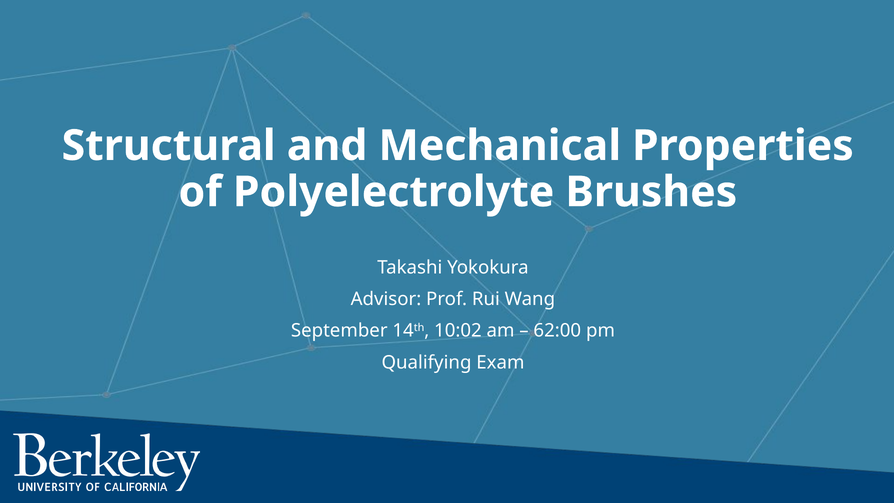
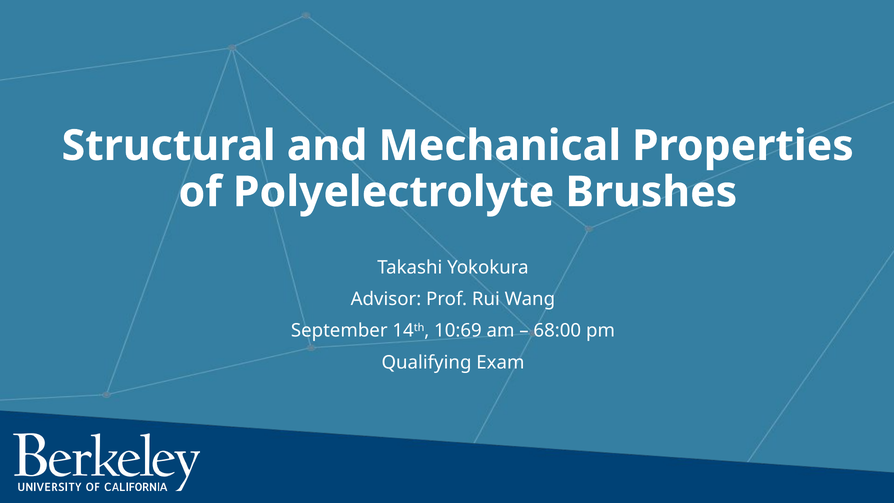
10:02: 10:02 -> 10:69 (458, 331)
62:00: 62:00 -> 68:00 (557, 331)
